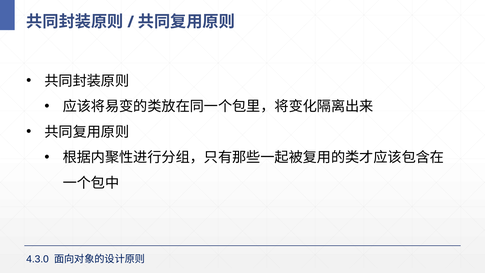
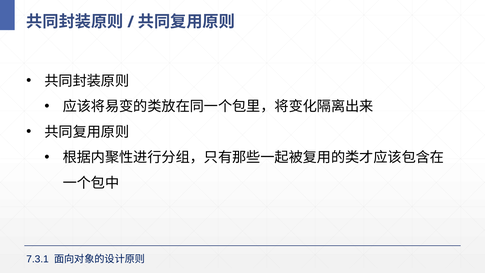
4.3.0: 4.3.0 -> 7.3.1 (38, 259)
